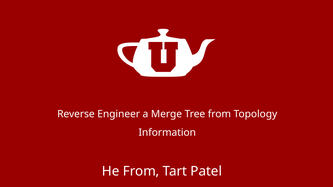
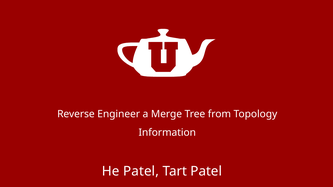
He From: From -> Patel (141, 172)
